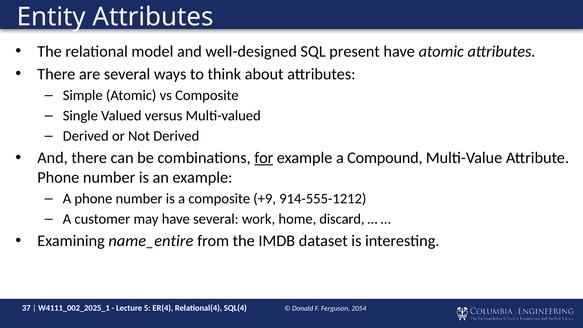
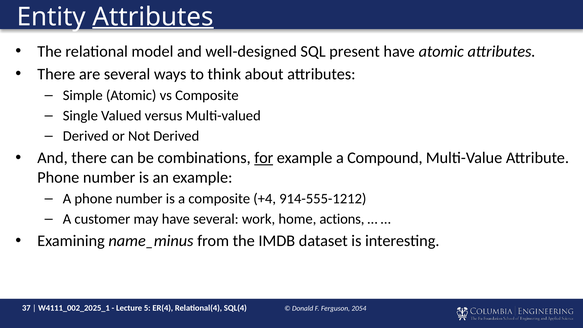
Attributes underline: none -> present (153, 17)
+9: +9 -> +4 (265, 199)
discard: discard -> actions (342, 219)
name_entire: name_entire -> name_minus (151, 241)
